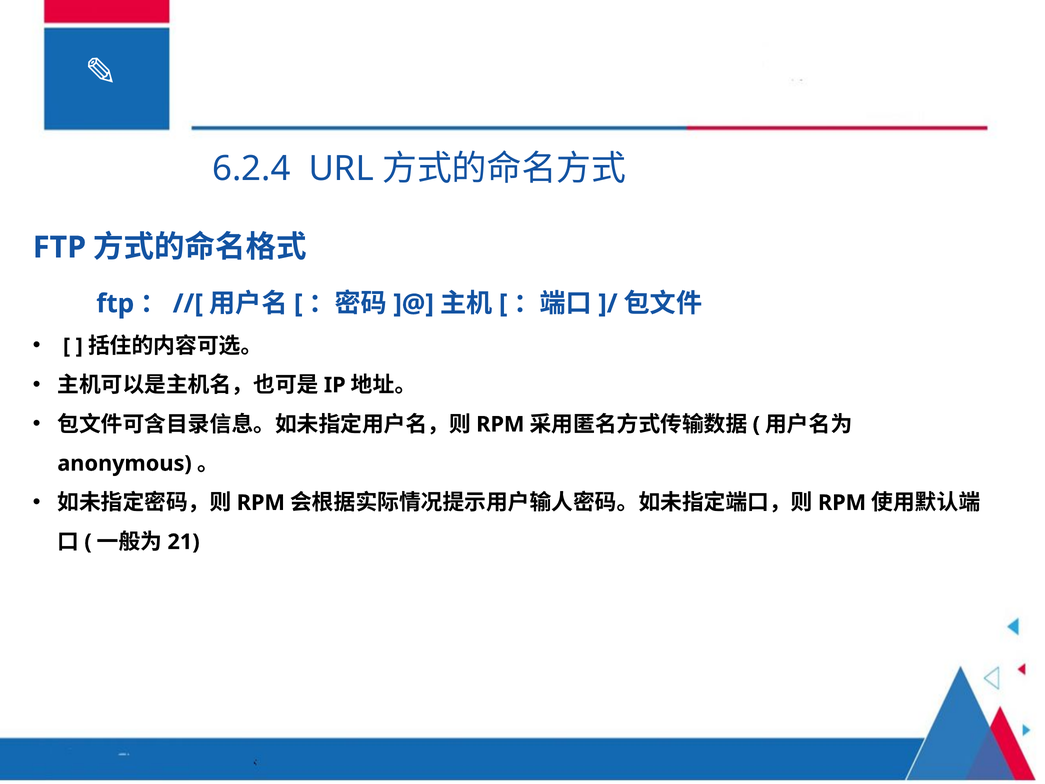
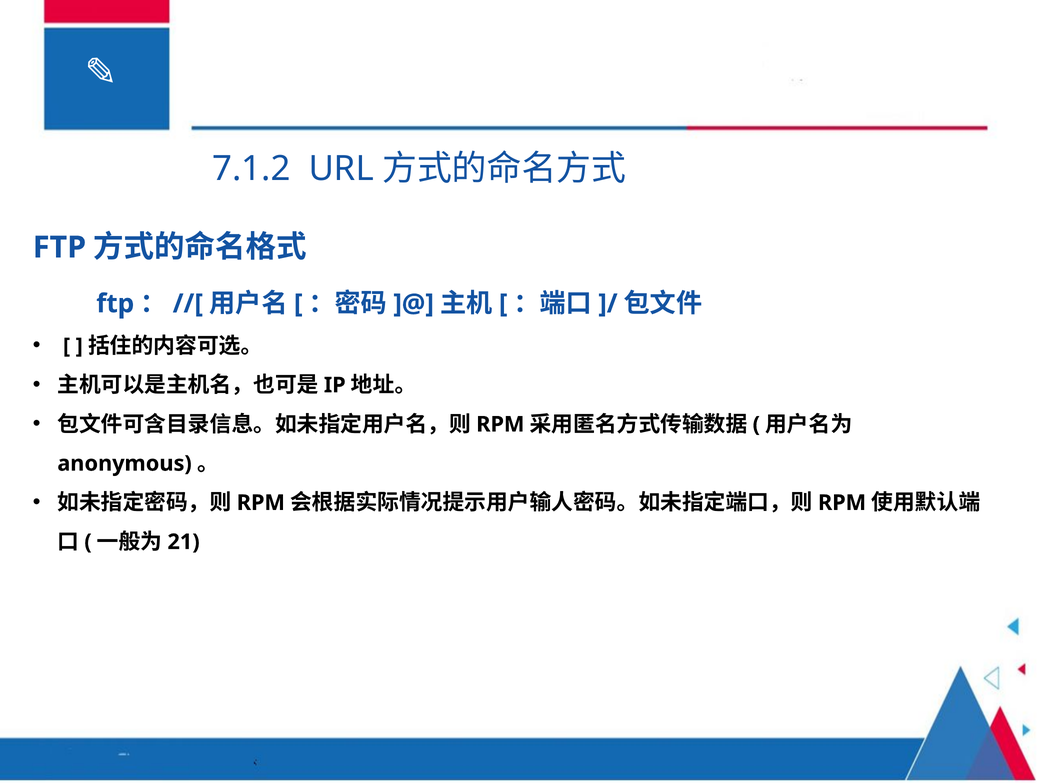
6.2.4: 6.2.4 -> 7.1.2 (251, 169)
